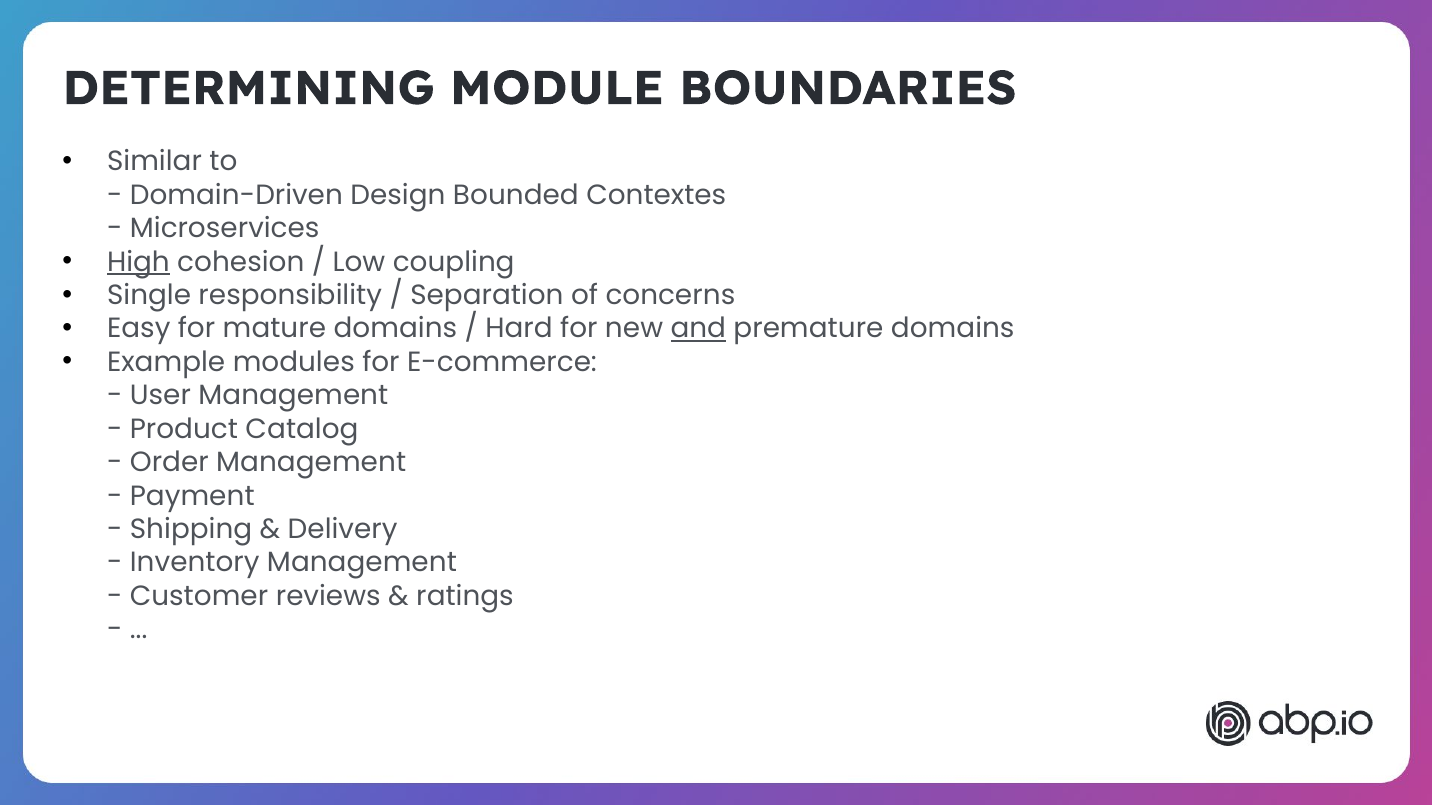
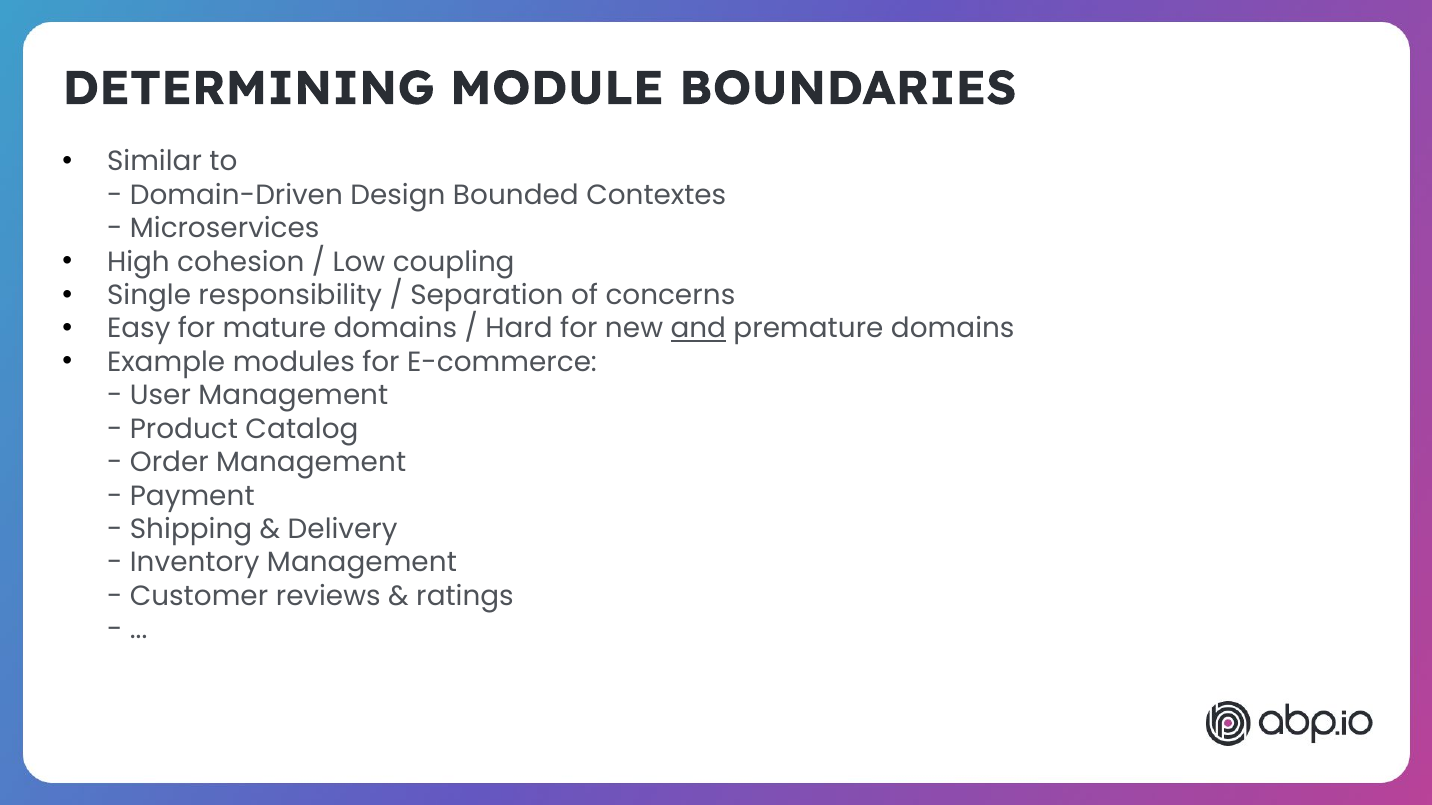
High underline: present -> none (138, 262)
